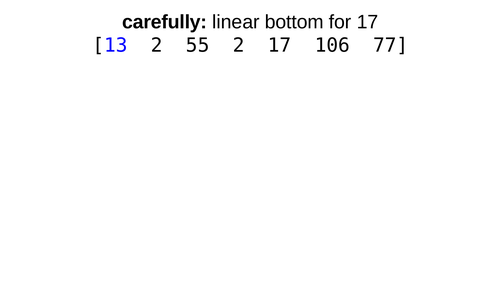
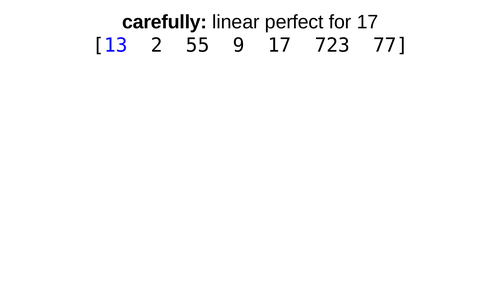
bottom: bottom -> perfect (294, 22)
55 2: 2 -> 9 (239, 45)
106: 106 -> 723 (332, 45)
